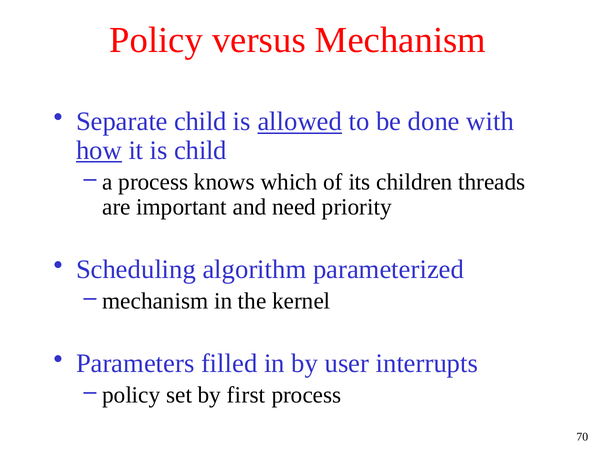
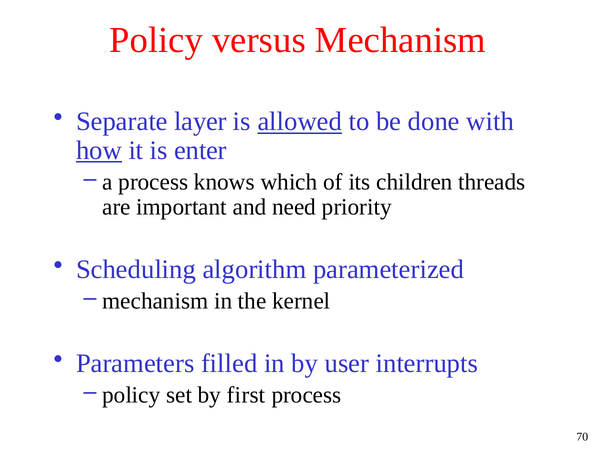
Separate child: child -> layer (200, 121)
is child: child -> enter (200, 150)
